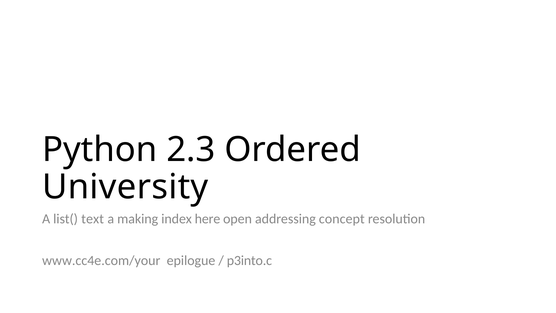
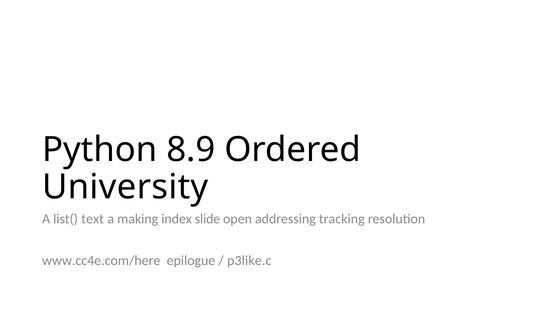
2.3: 2.3 -> 8.9 (191, 149)
here: here -> slide (208, 219)
concept: concept -> tracking (342, 219)
www.cc4e.com/your: www.cc4e.com/your -> www.cc4e.com/here (101, 260)
p3into.c: p3into.c -> p3like.c (249, 260)
